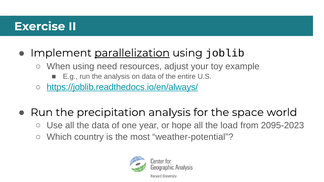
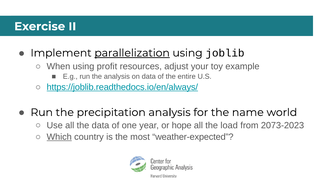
need: need -> profit (107, 67)
space: space -> name (248, 113)
2095-2023: 2095-2023 -> 2073-2023 (283, 125)
Which underline: none -> present (59, 137)
weather-potential: weather-potential -> weather-expected (193, 137)
